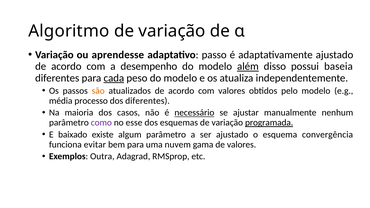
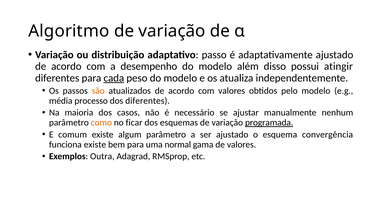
aprendesse: aprendesse -> distribuição (118, 55)
além underline: present -> none (248, 66)
baseia: baseia -> atingir (338, 66)
necessário underline: present -> none (194, 113)
como colour: purple -> orange (101, 123)
esse: esse -> ficar (134, 123)
baixado: baixado -> comum (73, 135)
funciona evitar: evitar -> existe (95, 145)
nuvem: nuvem -> normal (178, 145)
